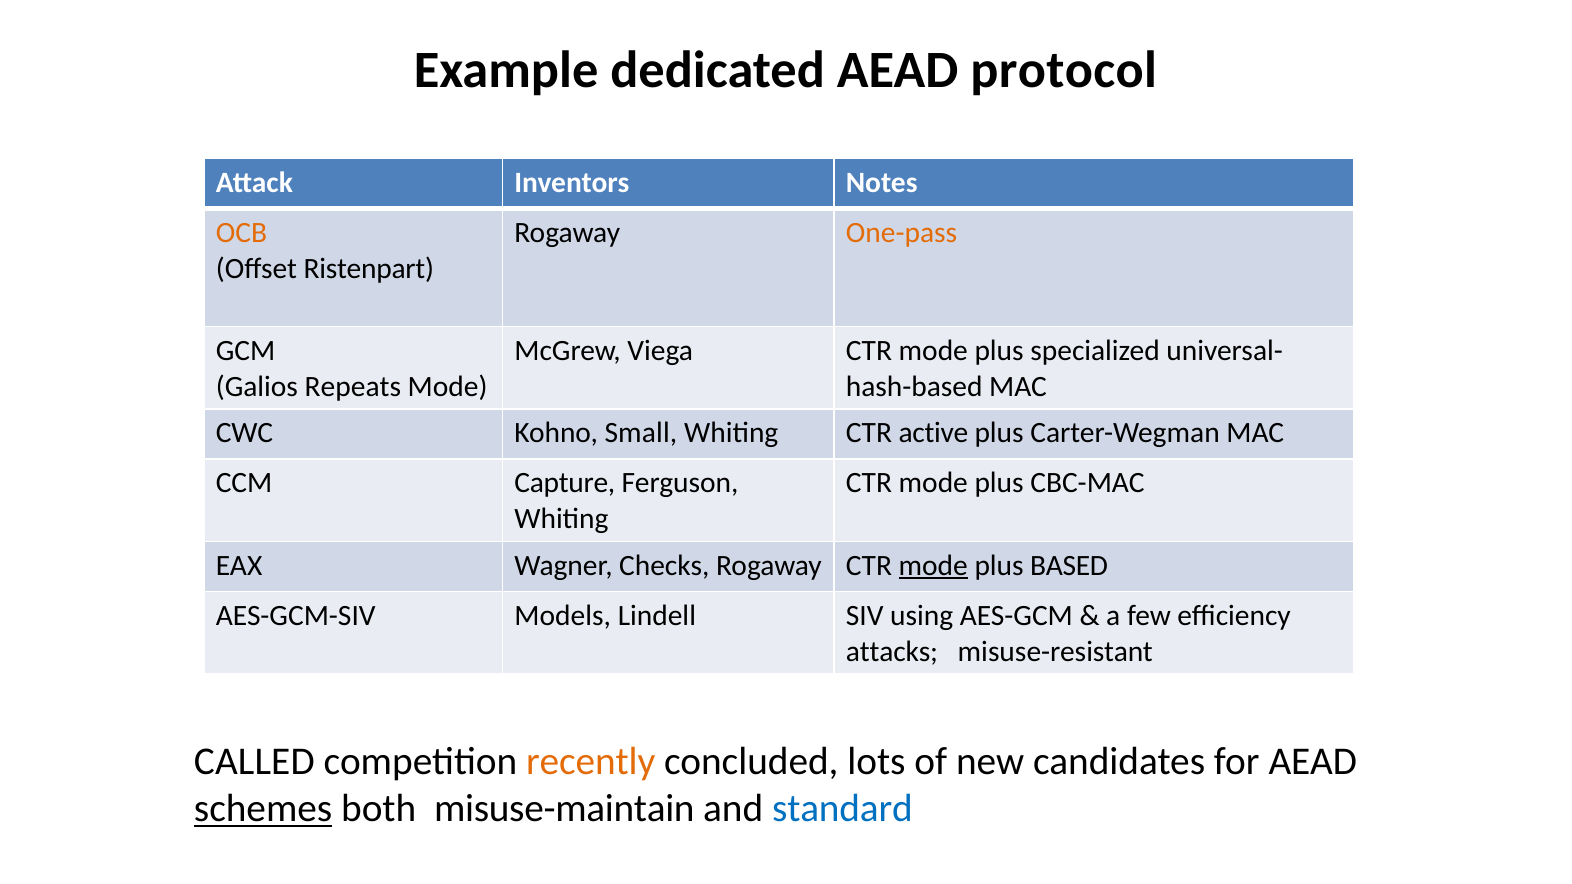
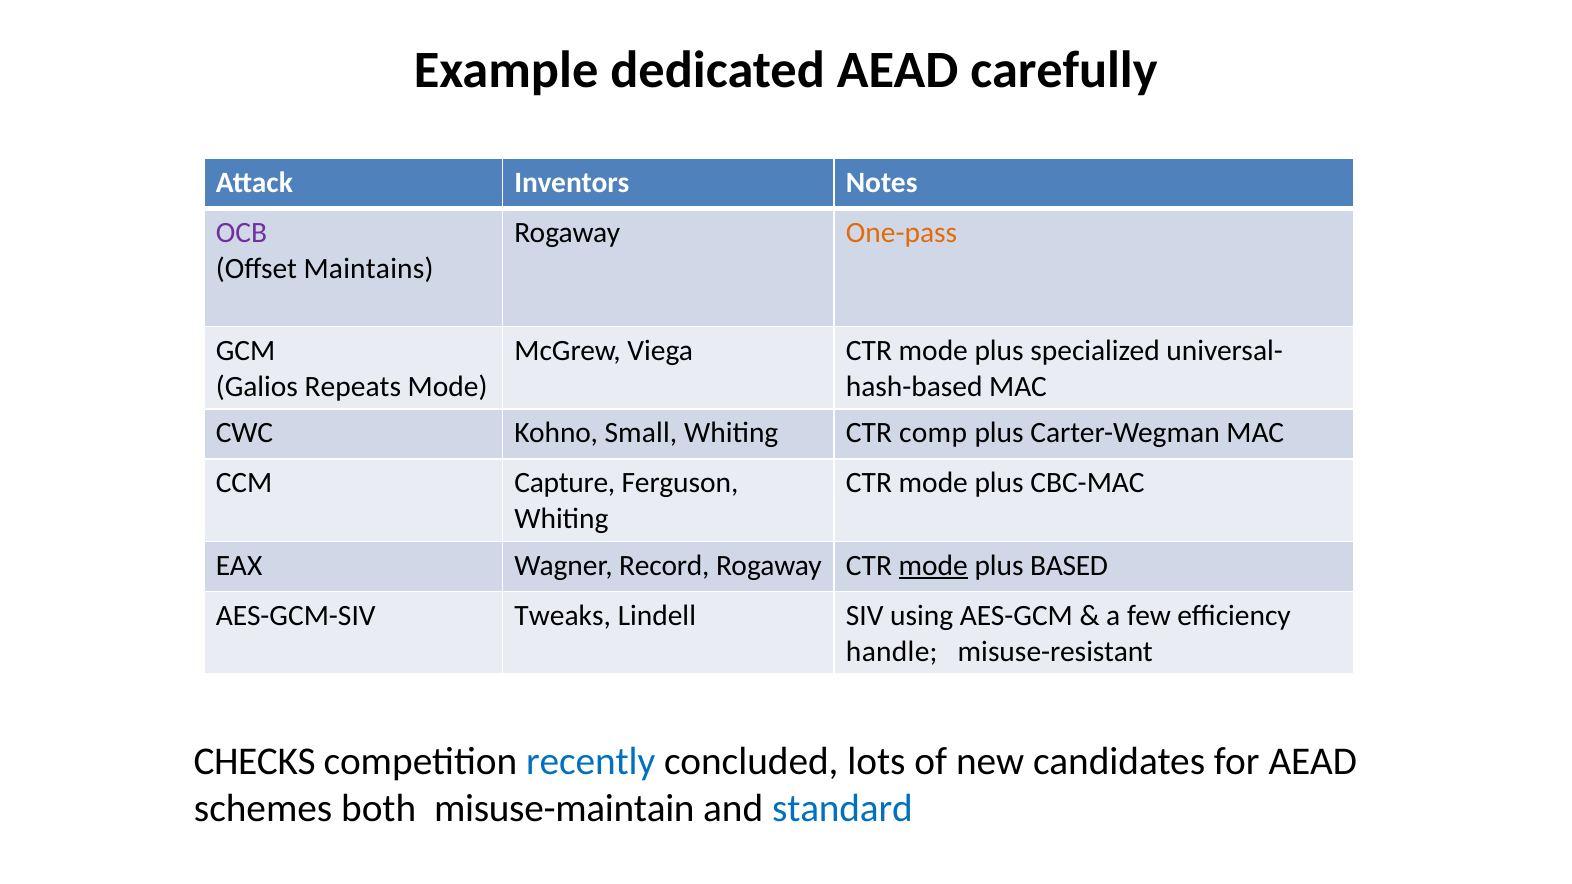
protocol: protocol -> carefully (1064, 70)
OCB colour: orange -> purple (242, 233)
Ristenpart: Ristenpart -> Maintains (369, 269)
active: active -> comp (933, 433)
Checks: Checks -> Record (664, 566)
Models: Models -> Tweaks (563, 616)
attacks: attacks -> handle (892, 652)
CALLED: CALLED -> CHECKS (255, 762)
recently colour: orange -> blue (591, 762)
schemes underline: present -> none (263, 809)
